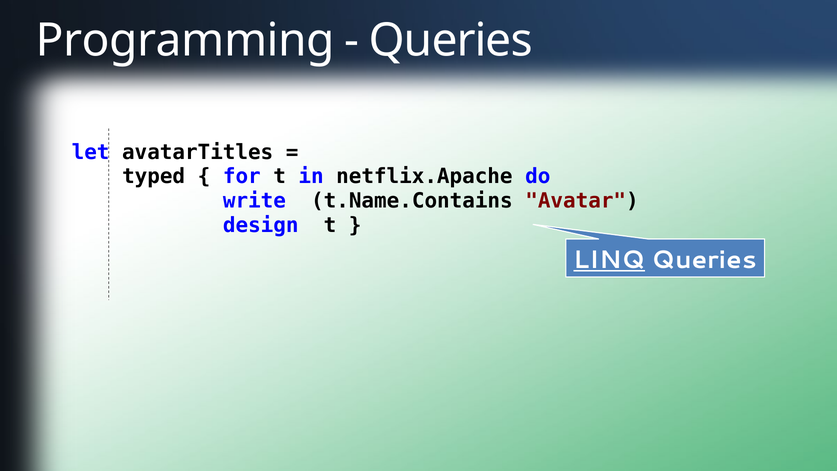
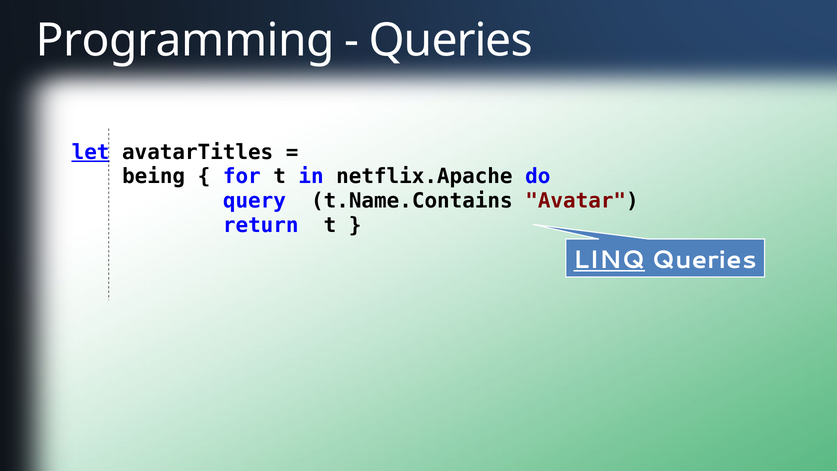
let underline: none -> present (91, 152)
typed: typed -> being (154, 177)
write: write -> query (254, 201)
design: design -> return (261, 225)
